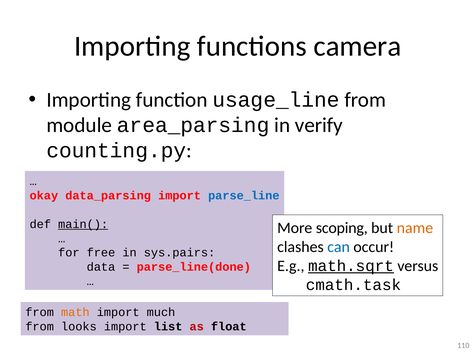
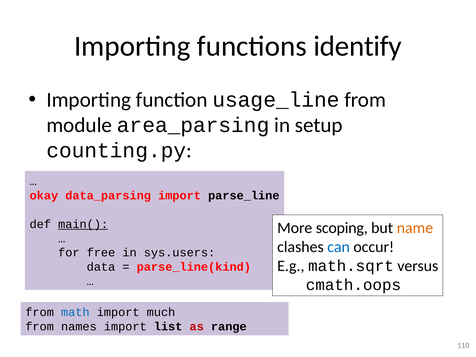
camera: camera -> identify (358, 46)
verify: verify -> setup (319, 125)
parse_line colour: blue -> black (244, 196)
sys.pairs: sys.pairs -> sys.users (180, 253)
math.sqrt underline: present -> none (351, 266)
parse_line(done: parse_line(done -> parse_line(kind (194, 267)
cmath.task: cmath.task -> cmath.oops (353, 285)
math colour: orange -> blue (75, 312)
looks: looks -> names (79, 327)
float: float -> range (229, 327)
